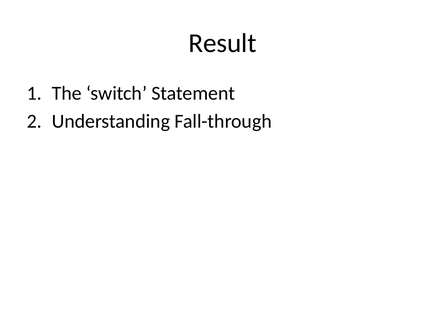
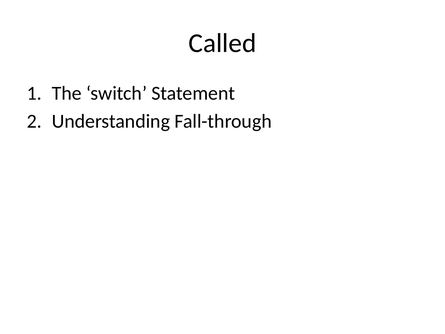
Result: Result -> Called (222, 43)
